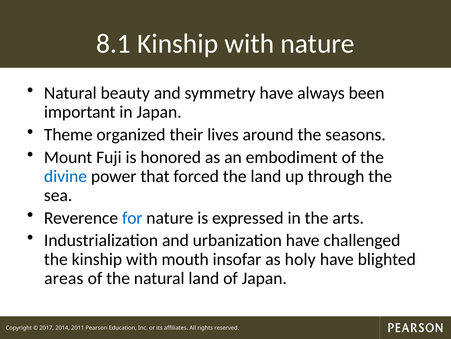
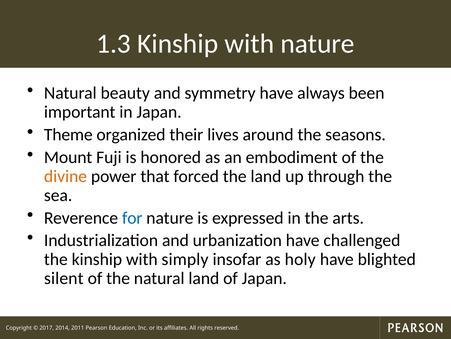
8.1: 8.1 -> 1.3 (114, 44)
divine colour: blue -> orange (66, 176)
mouth: mouth -> simply (185, 259)
areas: areas -> silent (64, 278)
